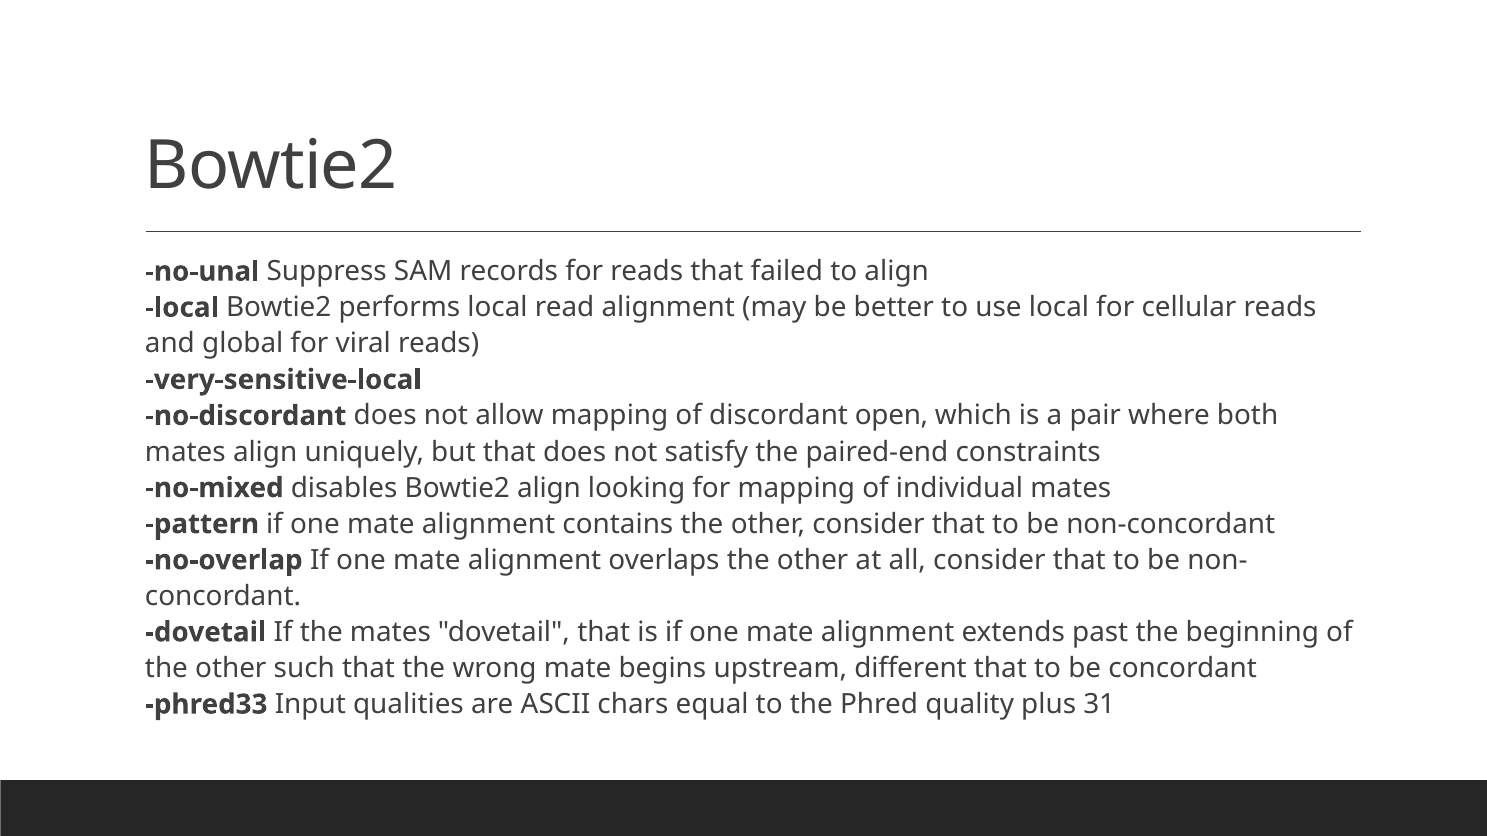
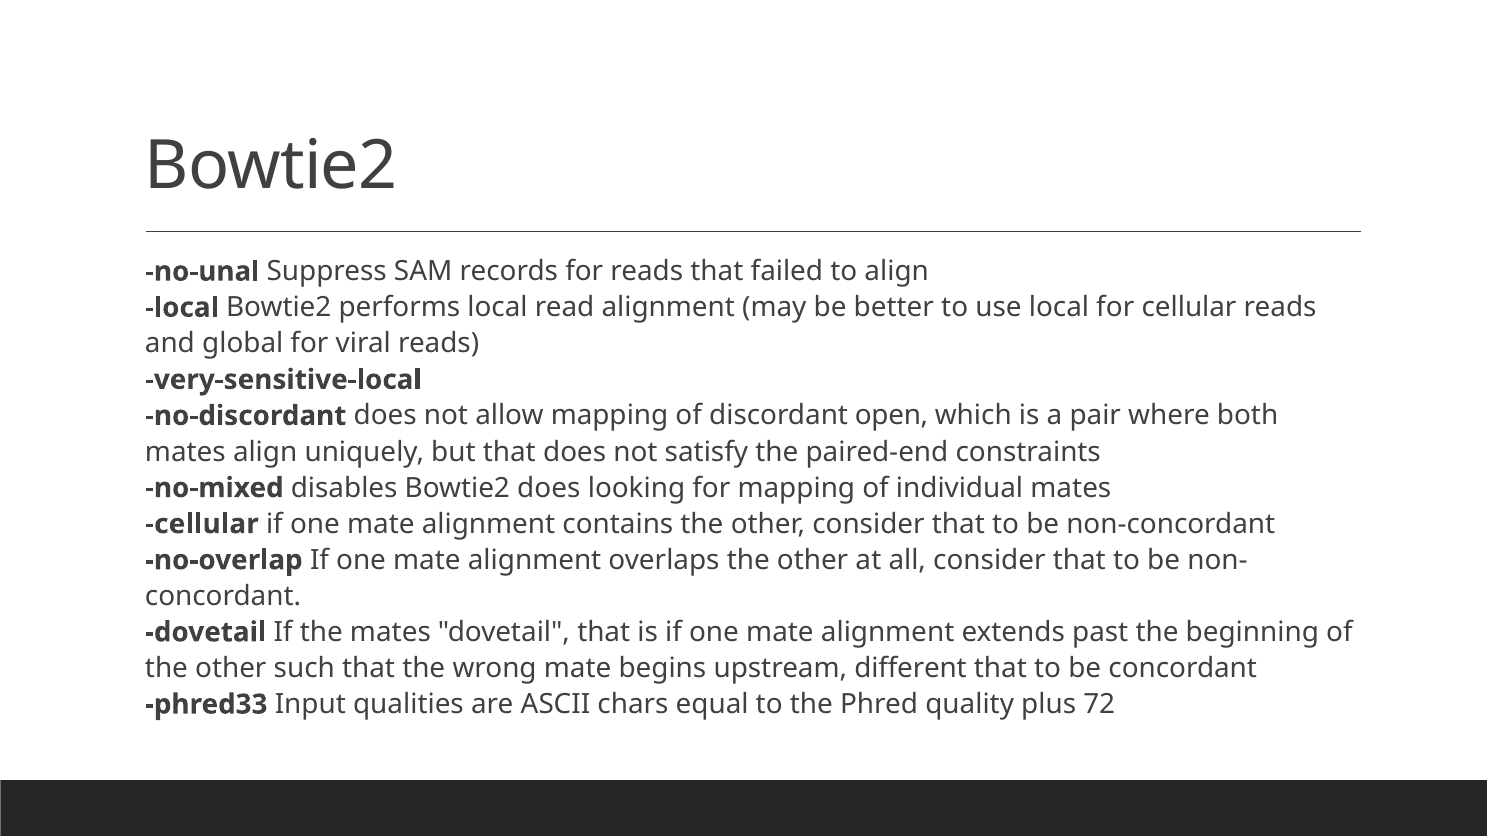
Bowtie2 align: align -> does (549, 488)
pattern: pattern -> cellular (202, 524)
31: 31 -> 72 (1099, 705)
